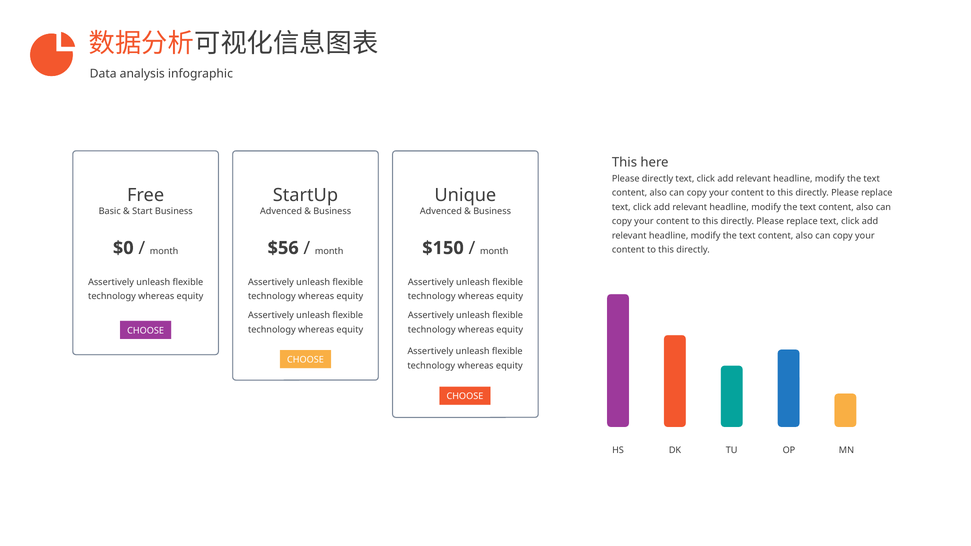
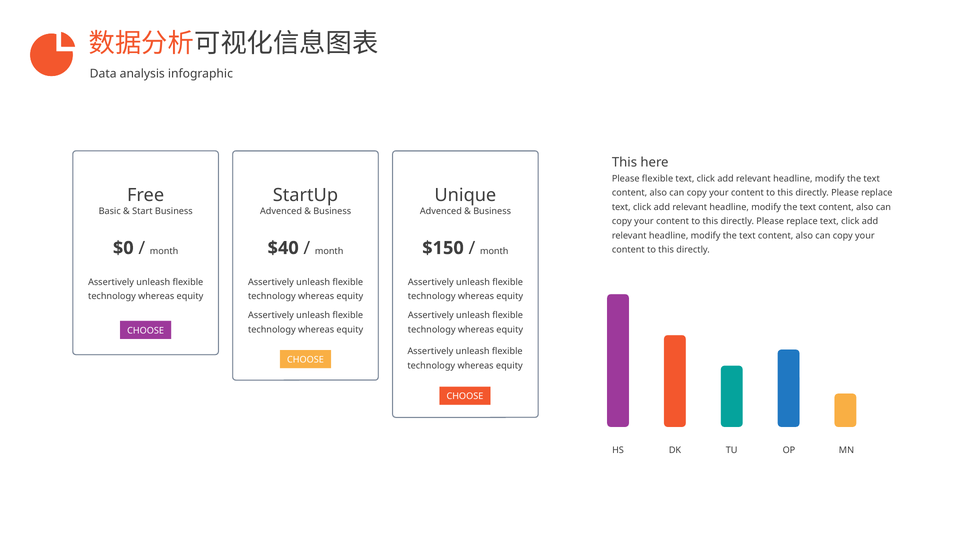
Please directly: directly -> flexible (657, 179)
$56: $56 -> $40 (283, 248)
